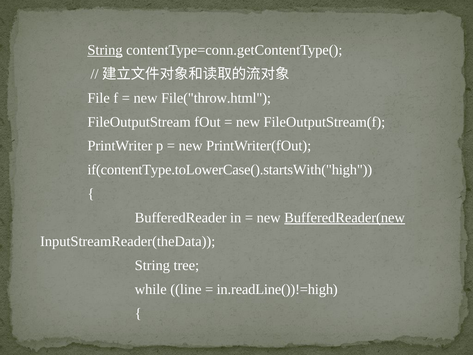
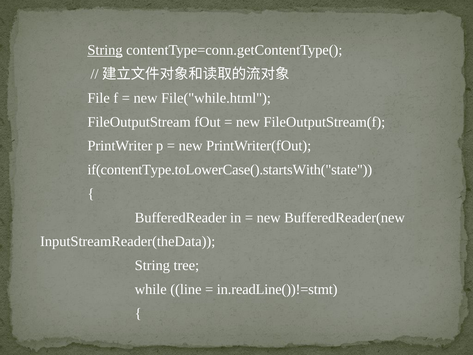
File("throw.html: File("throw.html -> File("while.html (216, 98)
if(contentType.toLowerCase().startsWith("high: if(contentType.toLowerCase().startsWith("high -> if(contentType.toLowerCase().startsWith("state (230, 170)
BufferedReader(new underline: present -> none (345, 217)
in.readLine())!=high: in.readLine())!=high -> in.readLine())!=stmt (277, 289)
